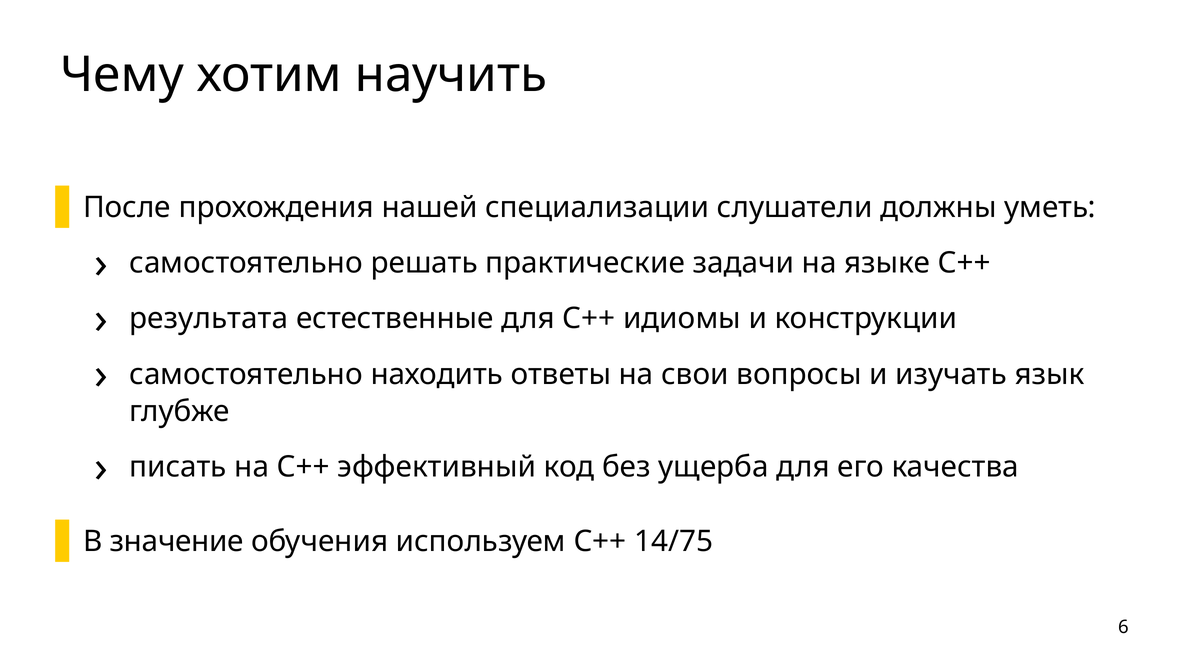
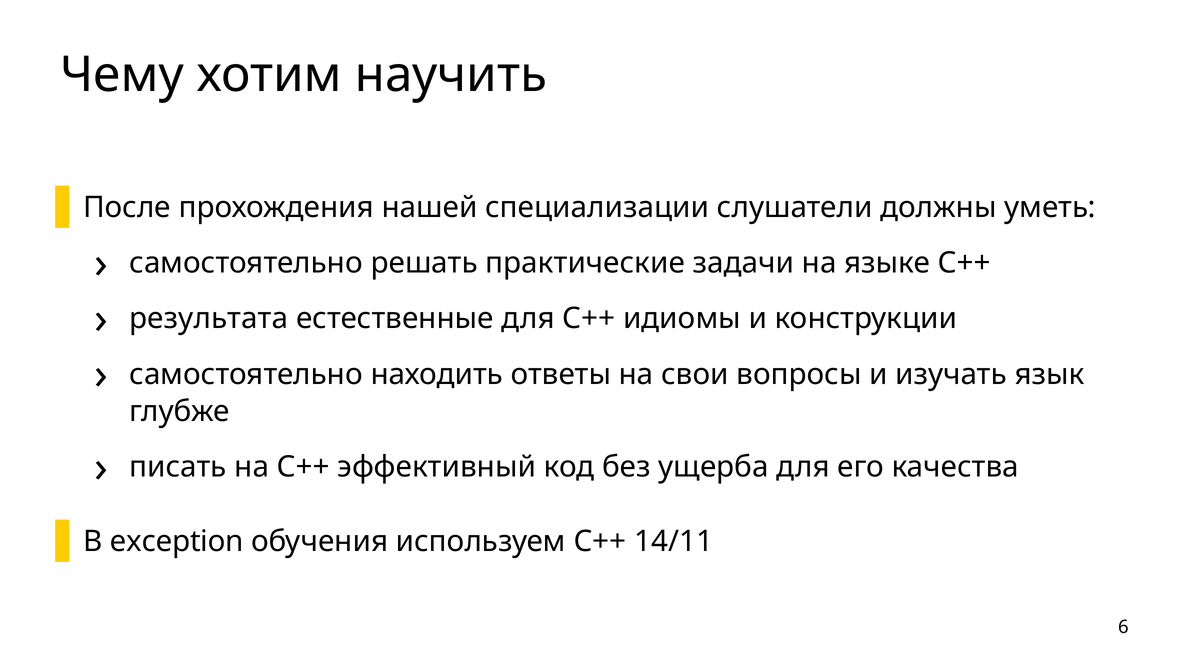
значение: значение -> exception (177, 542)
14/75: 14/75 -> 14/11 (674, 542)
